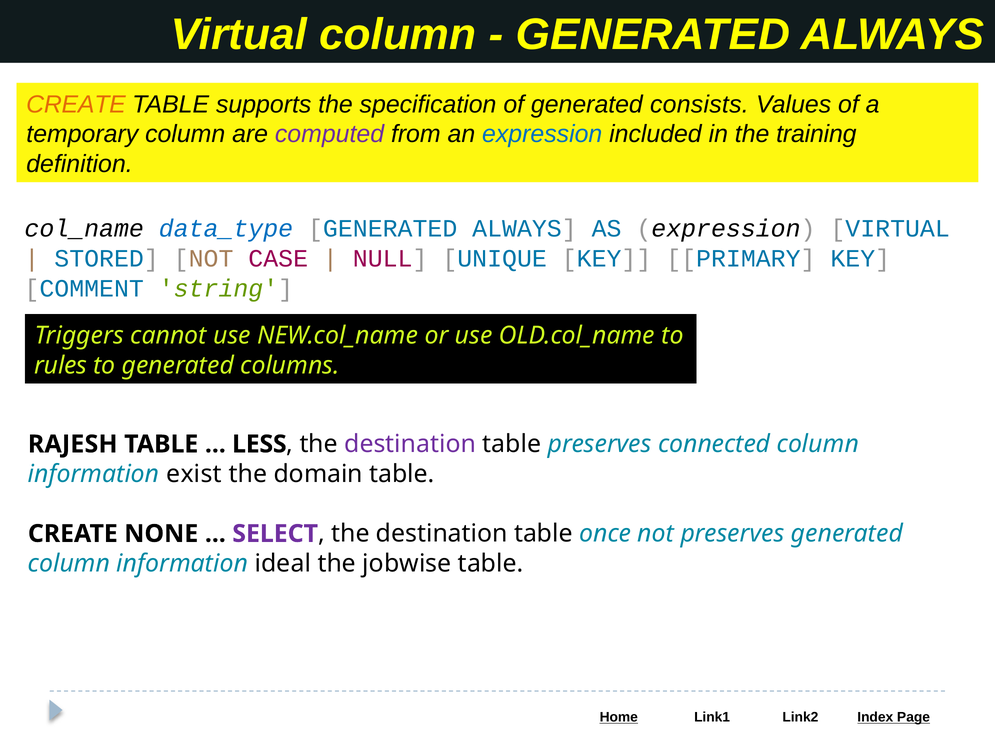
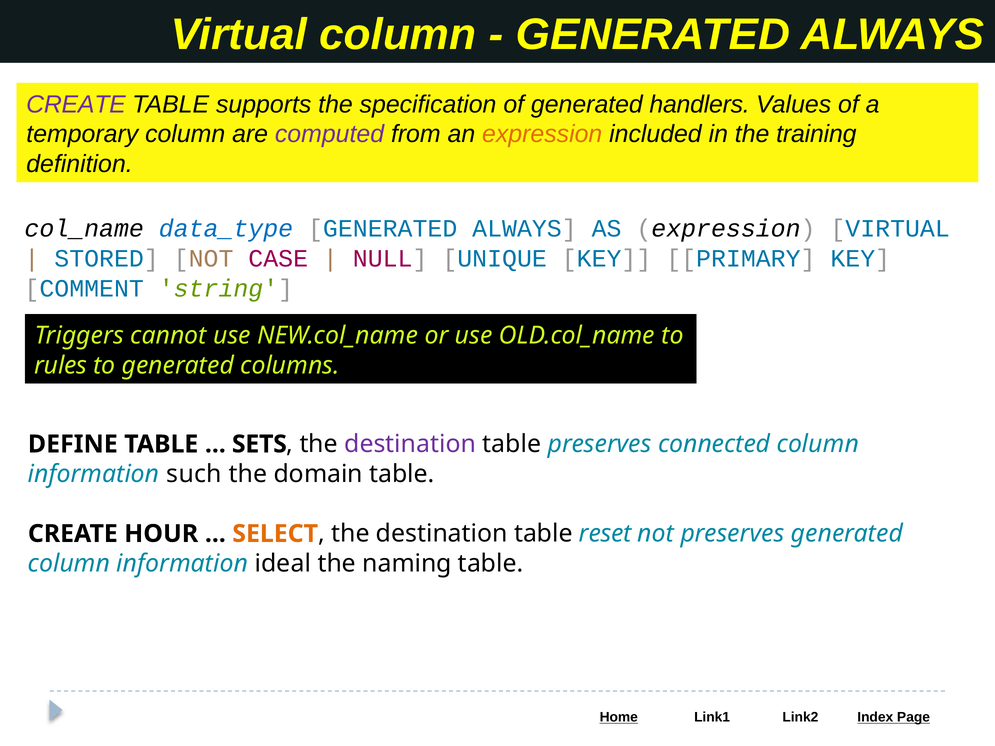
CREATE colour: orange -> purple (76, 104)
consists: consists -> handlers (700, 104)
expression colour: blue -> orange (542, 134)
RAJESH: RAJESH -> DEFINE (73, 444)
LESS: LESS -> SETS (259, 444)
exist: exist -> such (194, 474)
NONE: NONE -> HOUR (161, 534)
SELECT colour: purple -> orange (275, 534)
once: once -> reset (605, 534)
jobwise: jobwise -> naming (407, 564)
